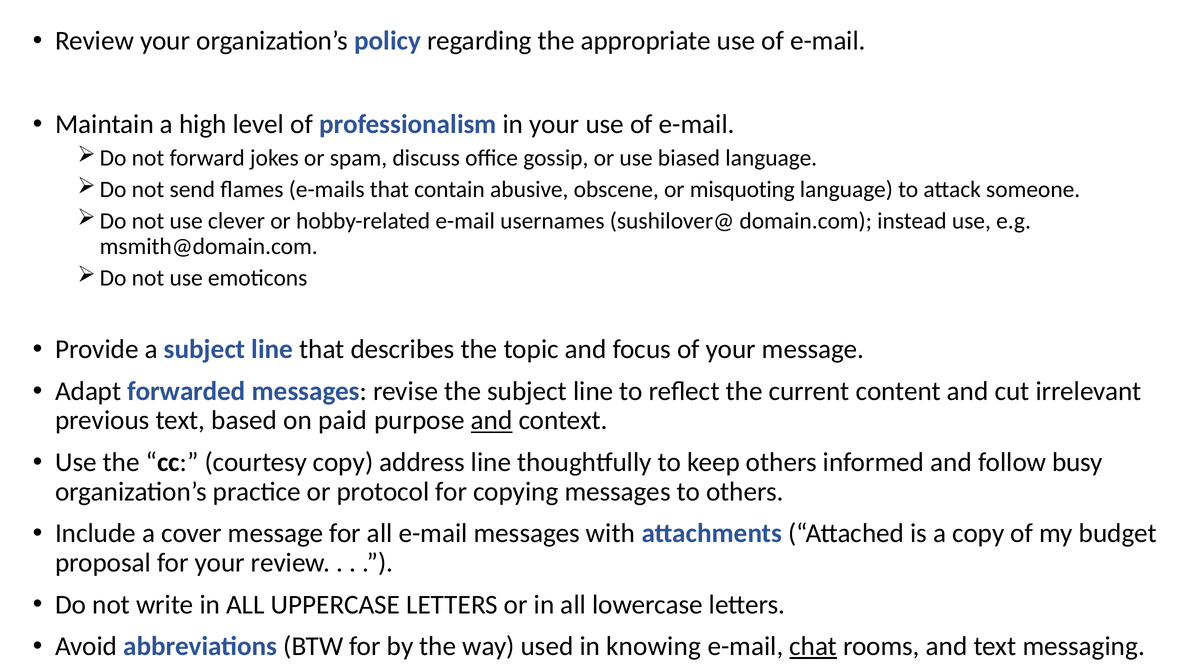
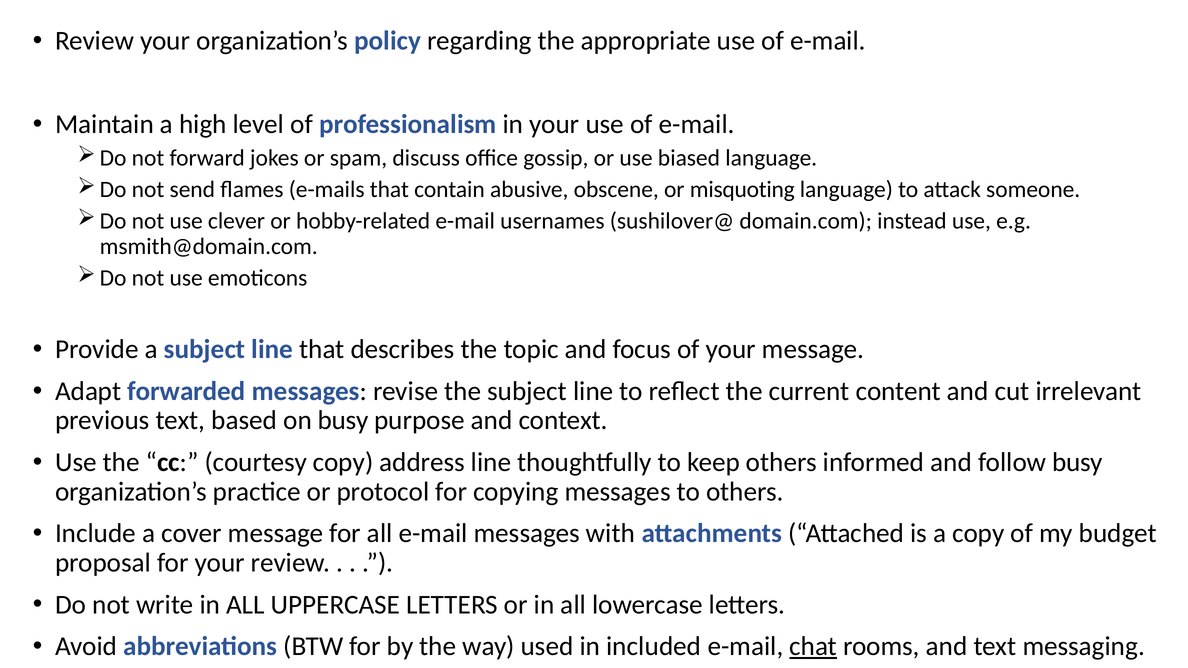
on paid: paid -> busy (343, 421)
and underline: present -> none (492, 421)
knowing: knowing -> included (654, 647)
